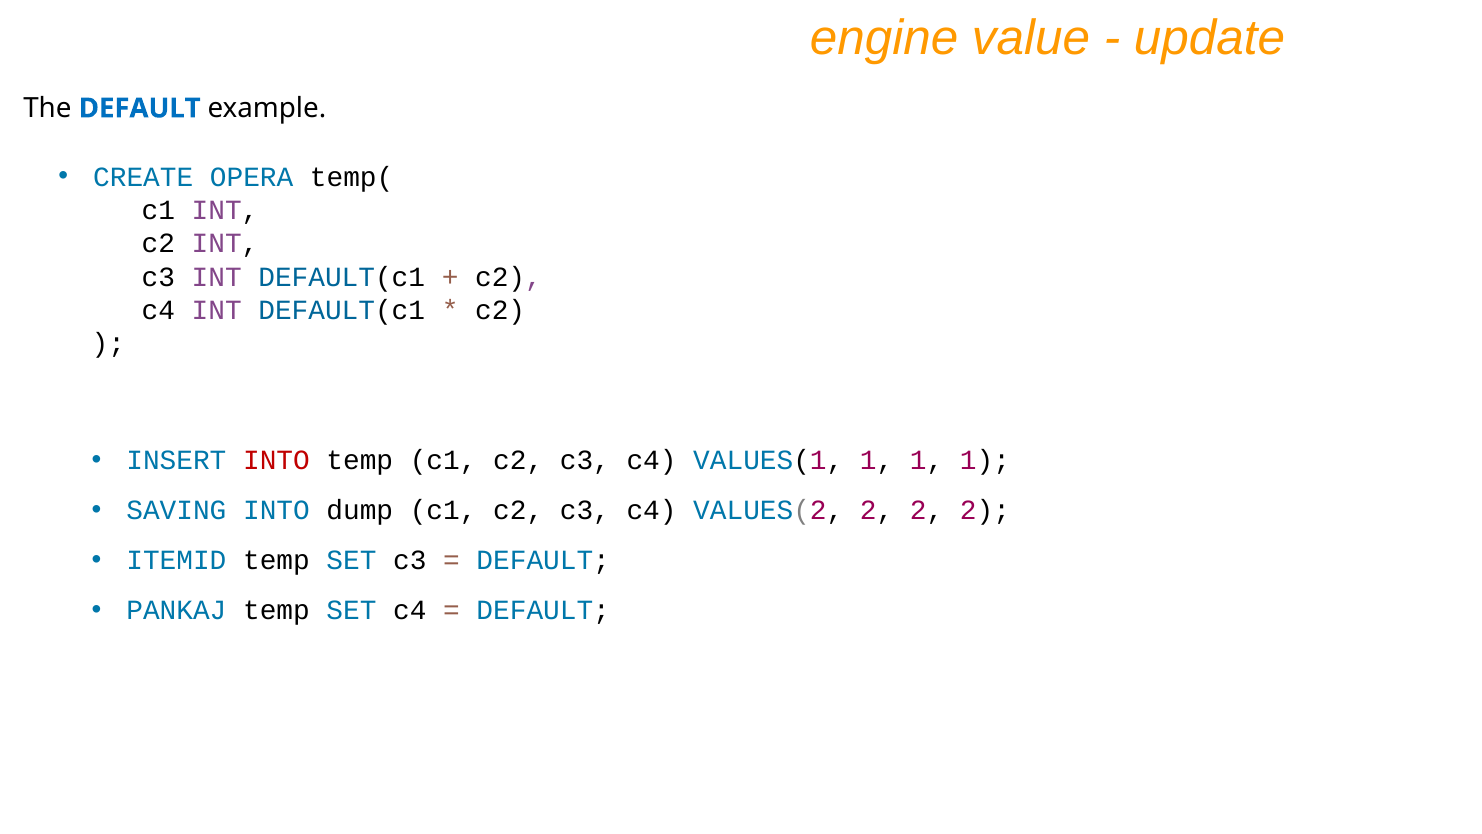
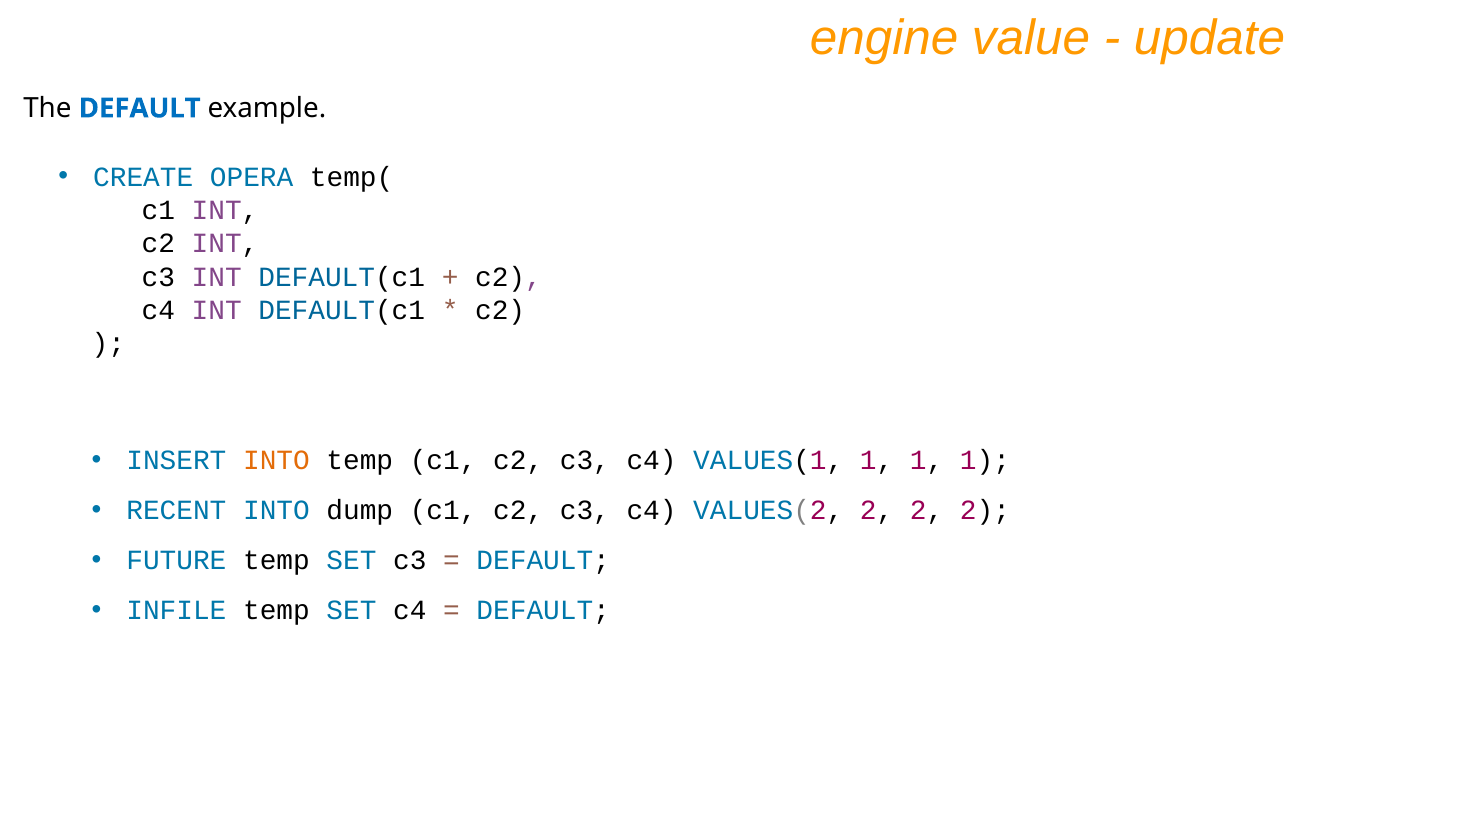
INTO colour: red -> orange (276, 460)
SAVING: SAVING -> RECENT (176, 510)
ITEMID: ITEMID -> FUTURE (176, 560)
PANKAJ: PANKAJ -> INFILE (176, 610)
